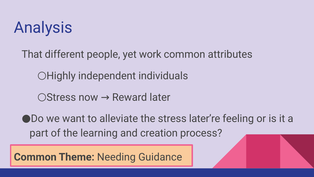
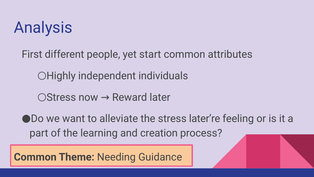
That: That -> First (32, 54)
work: work -> start (150, 54)
